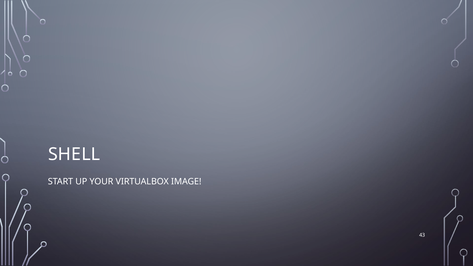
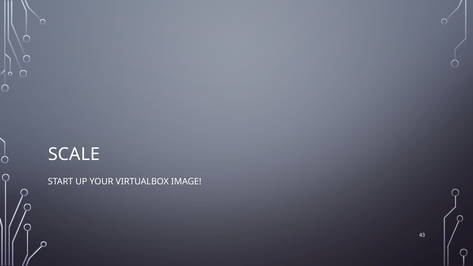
SHELL: SHELL -> SCALE (74, 154)
